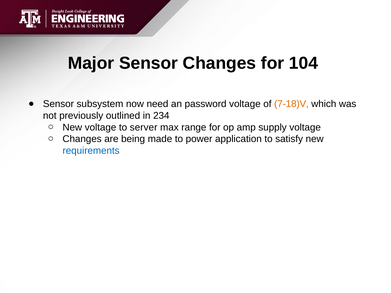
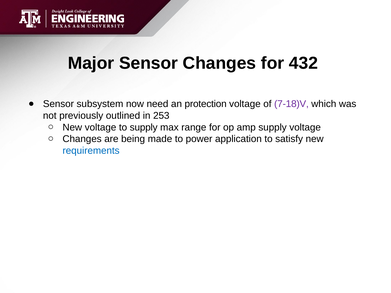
104: 104 -> 432 (303, 63)
password: password -> protection (206, 104)
7-18)V colour: orange -> purple (291, 104)
234: 234 -> 253 (161, 116)
to server: server -> supply (144, 127)
